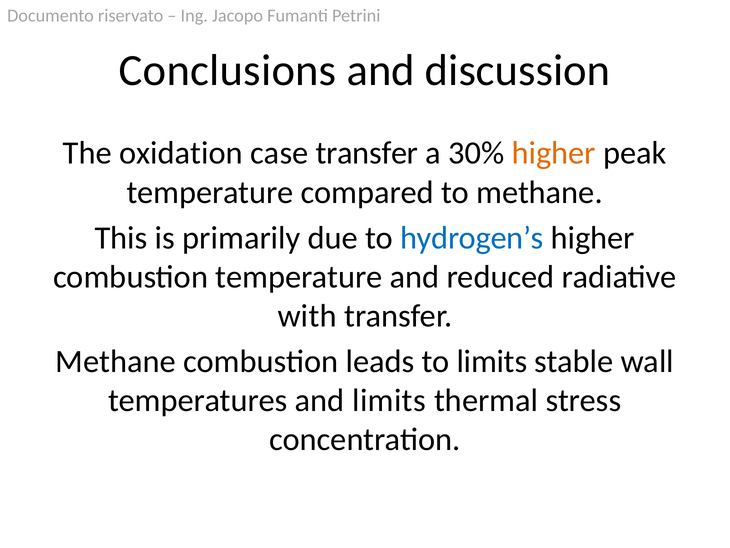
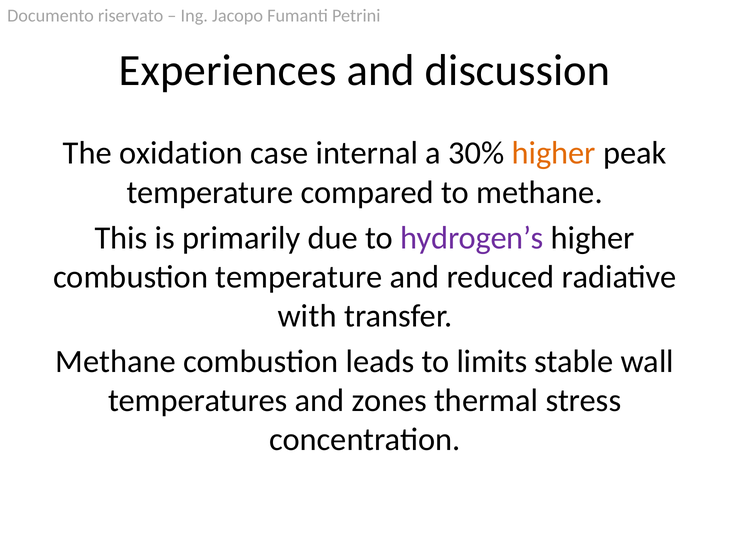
Conclusions: Conclusions -> Experiences (228, 71)
case transfer: transfer -> internal (367, 153)
hydrogen’s colour: blue -> purple (472, 238)
and limits: limits -> zones (389, 400)
